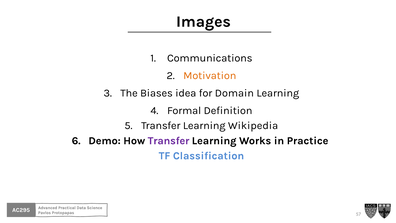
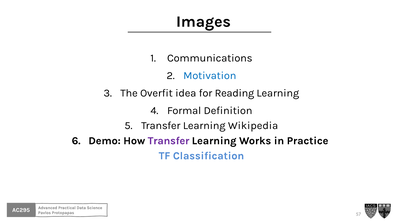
Motivation colour: orange -> blue (210, 75)
Biases: Biases -> Overfit (156, 93)
Domain: Domain -> Reading (234, 93)
